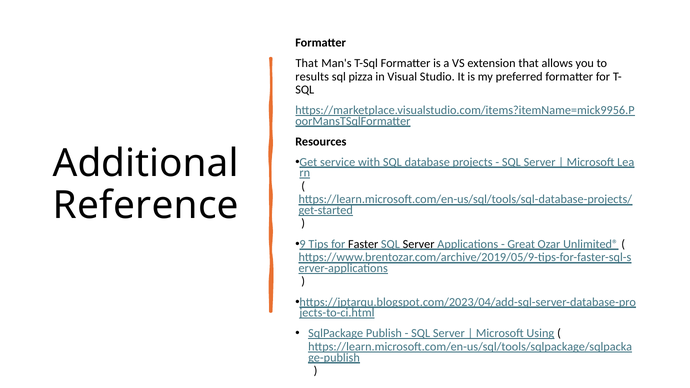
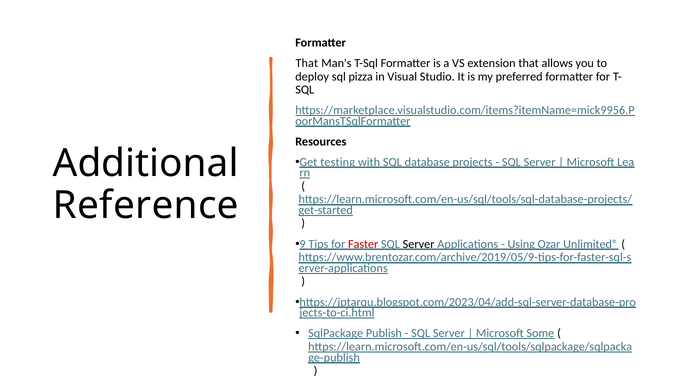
results: results -> deploy (312, 77)
service: service -> testing (338, 162)
Faster colour: black -> red (363, 244)
Great: Great -> Using (521, 244)
Using: Using -> Some (540, 333)
